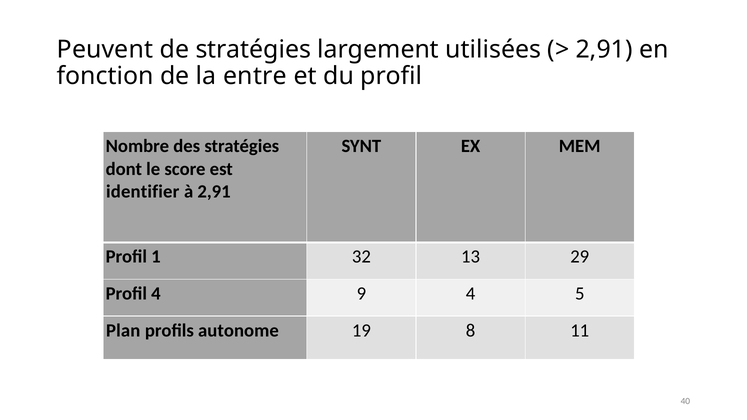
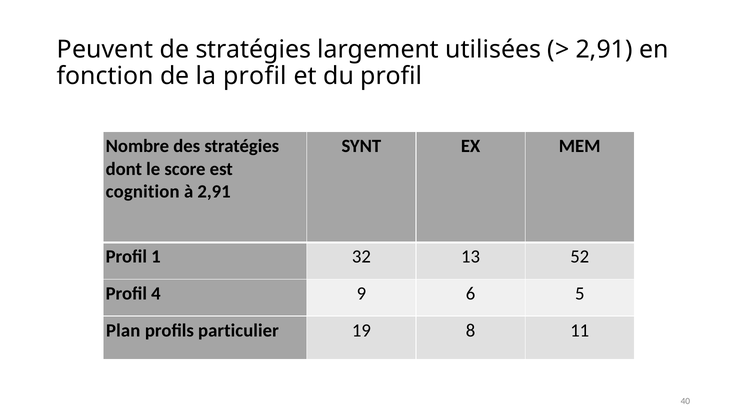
la entre: entre -> profil (255, 76)
identifier: identifier -> cognition (143, 192)
29: 29 -> 52 (580, 257)
9 4: 4 -> 6 (471, 294)
autonome: autonome -> particulier (238, 330)
